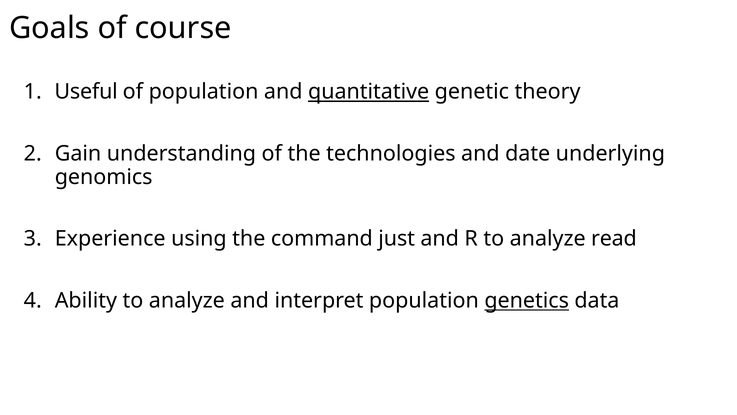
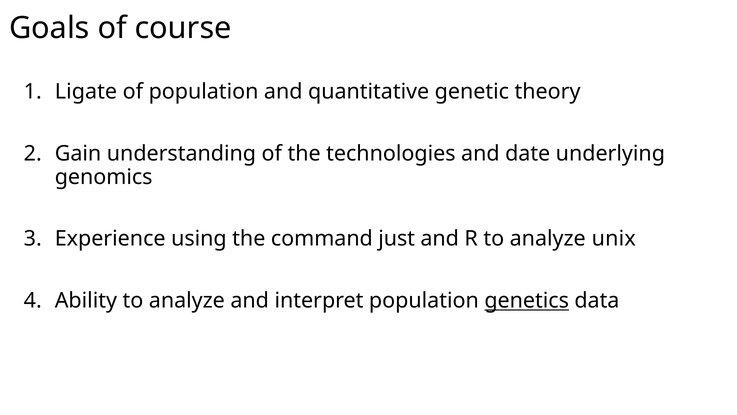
Useful: Useful -> Ligate (86, 92)
quantitative underline: present -> none (369, 92)
read: read -> unix (614, 239)
